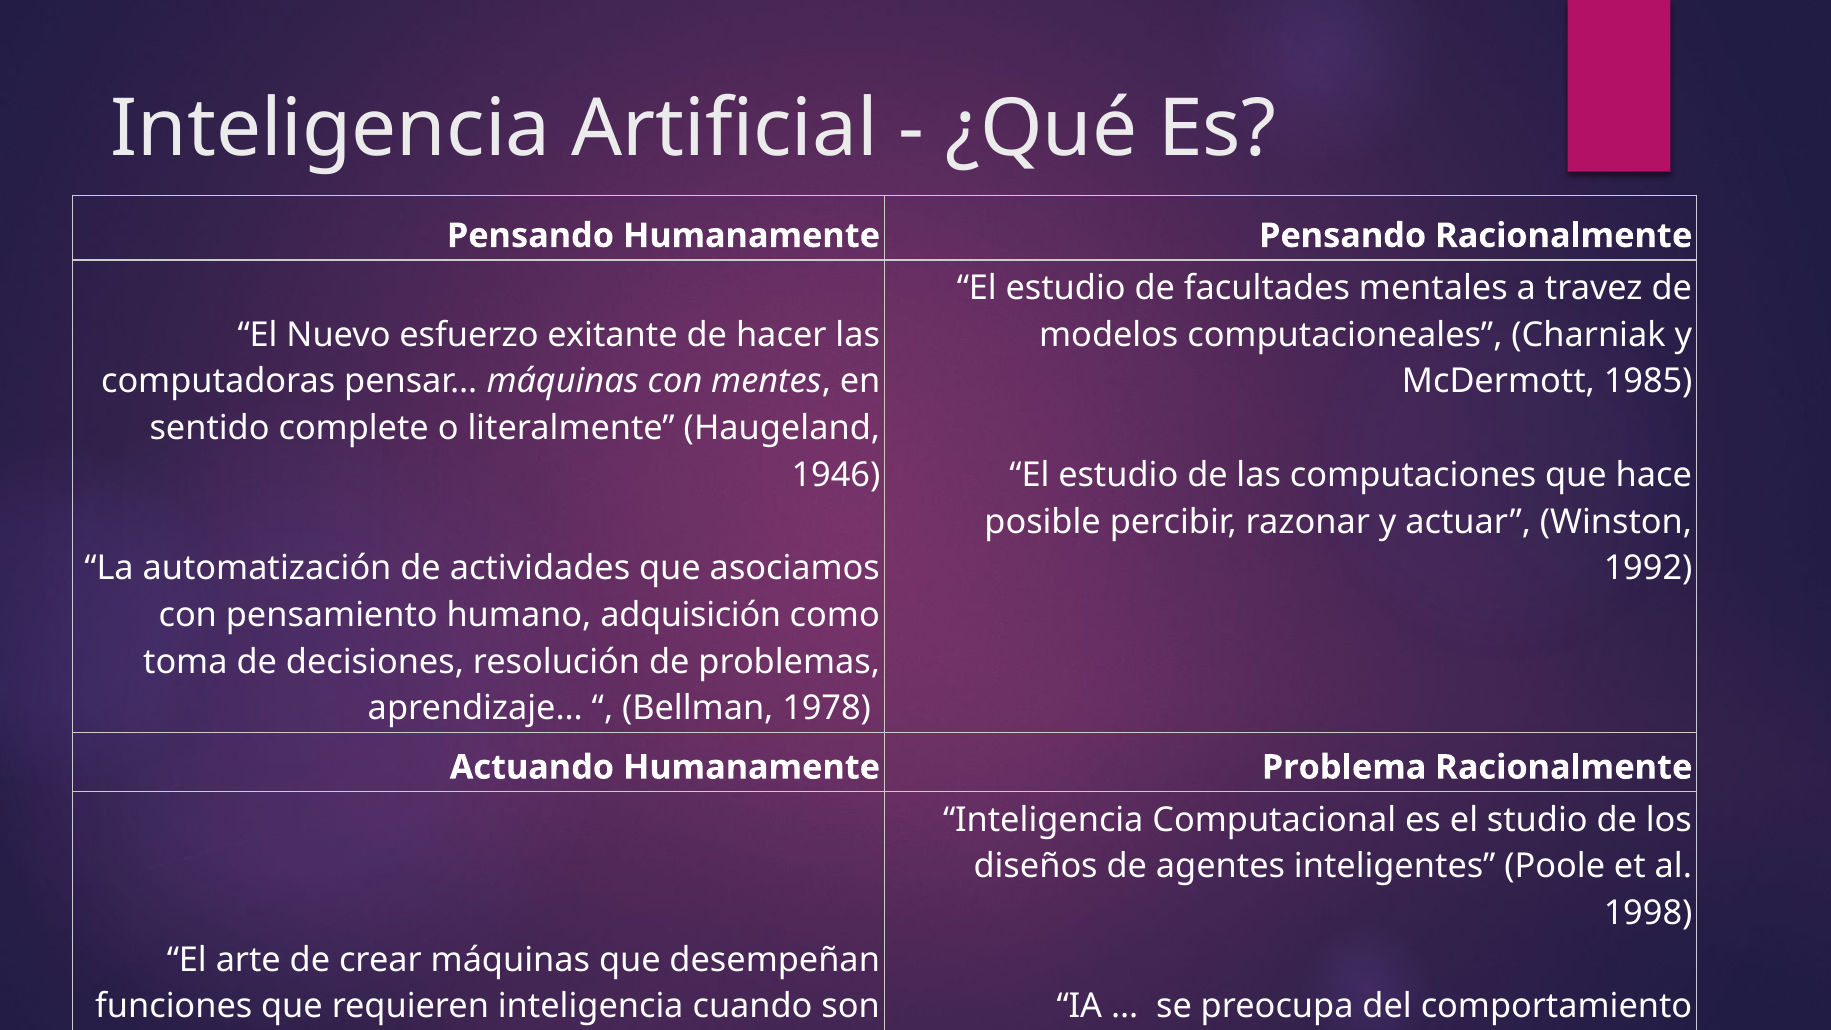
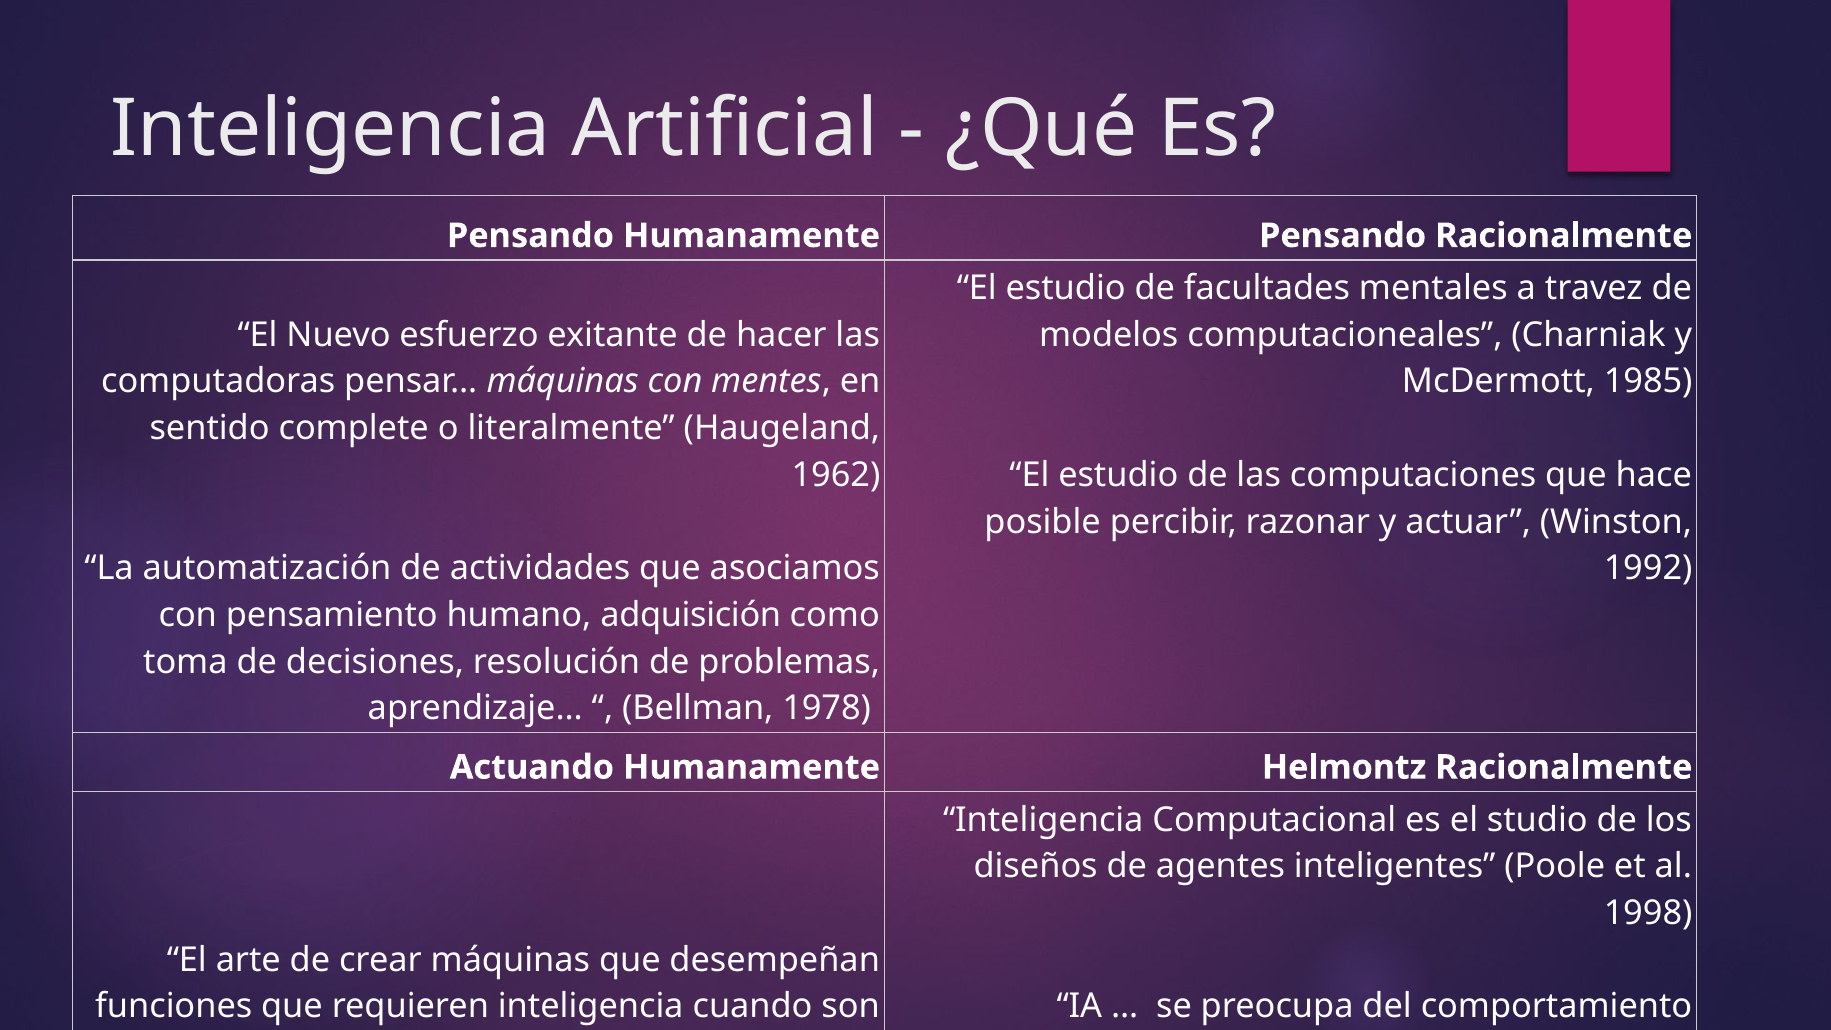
1946: 1946 -> 1962 (836, 475)
Problema: Problema -> Helmontz (1344, 767)
